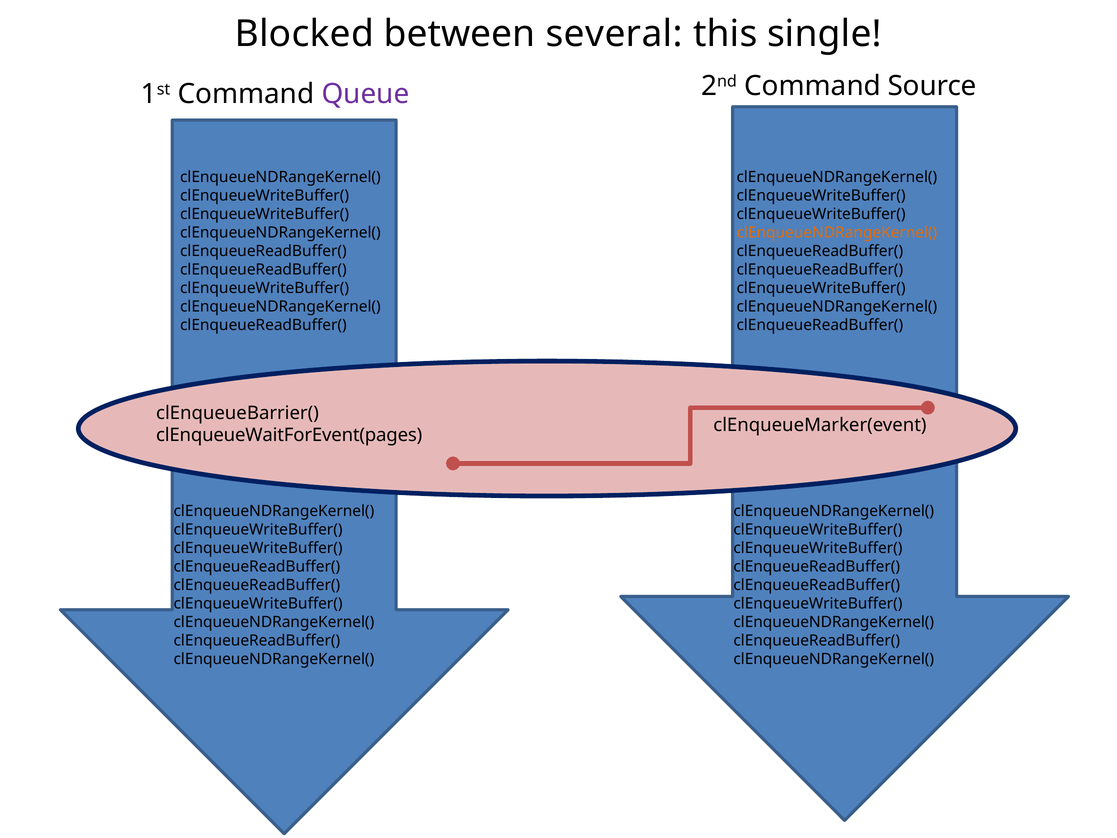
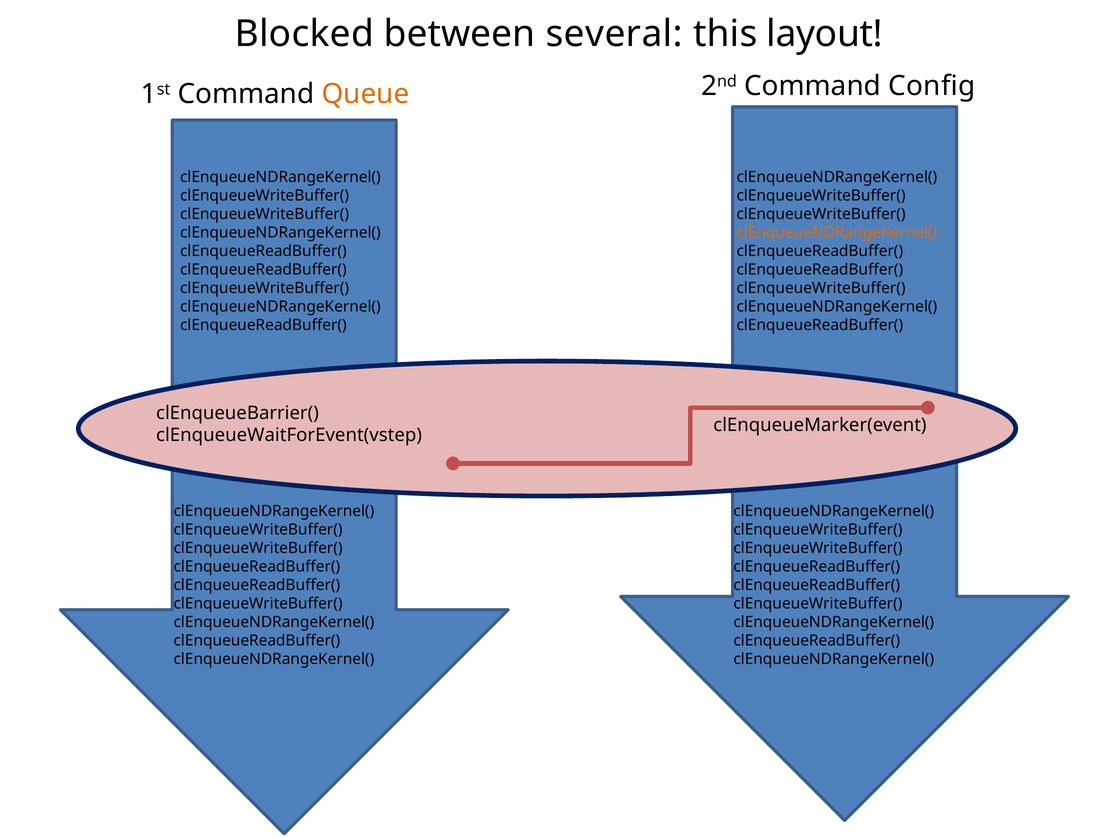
single: single -> layout (825, 34)
Queue colour: purple -> orange (366, 94)
Source: Source -> Config (932, 86)
clEnqueueWaitForEvent(pages: clEnqueueWaitForEvent(pages -> clEnqueueWaitForEvent(vstep (289, 435)
